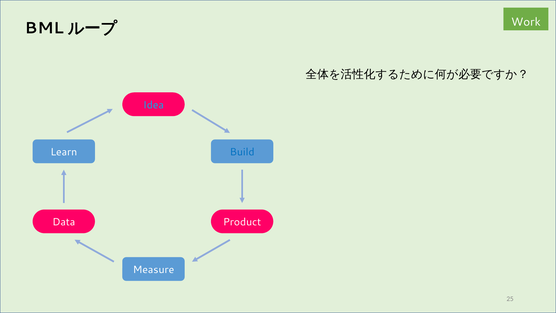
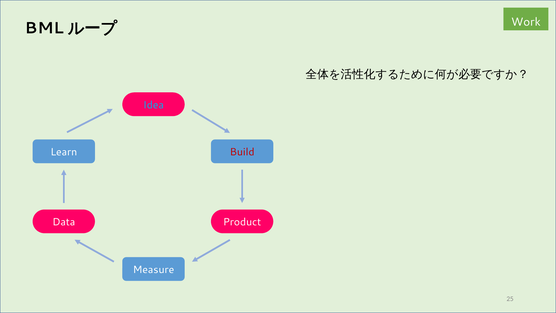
Build colour: blue -> red (242, 152)
